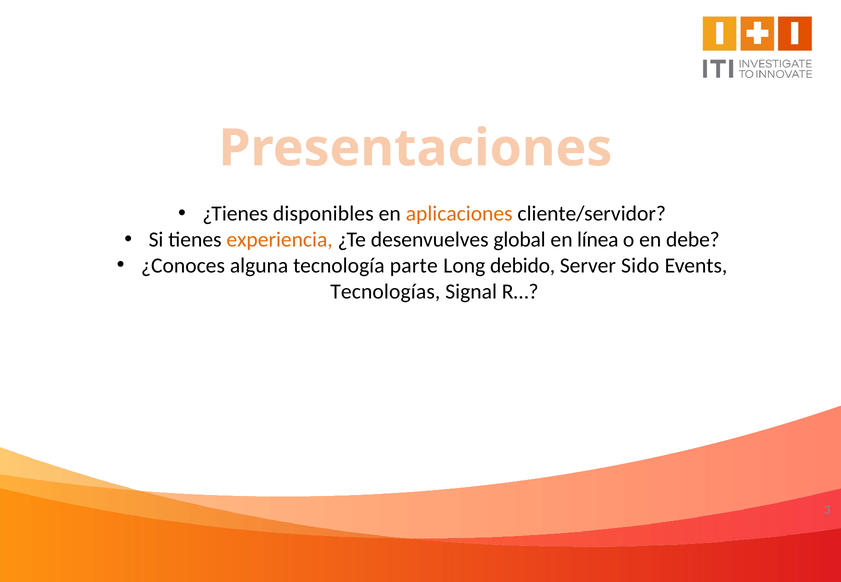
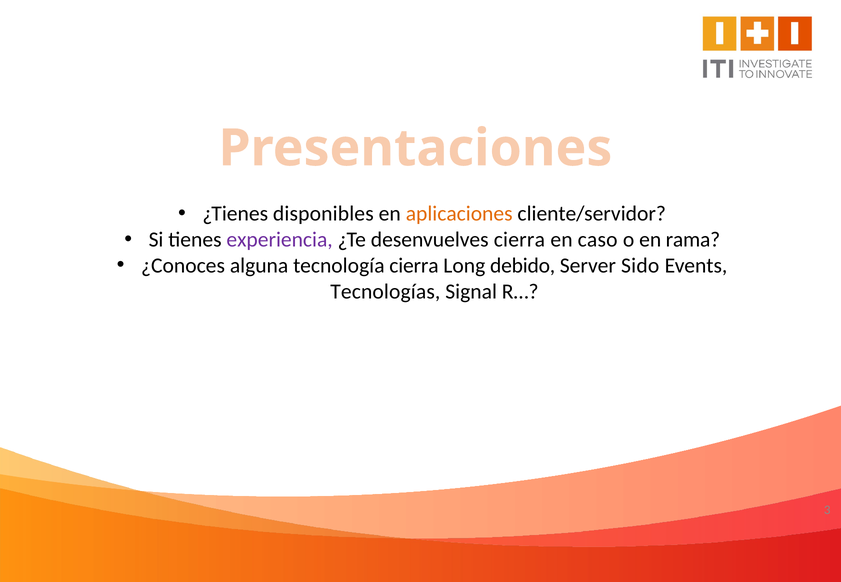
experiencia colour: orange -> purple (280, 240)
desenvuelves global: global -> cierra (519, 240)
línea: línea -> caso (598, 240)
debe: debe -> rama (693, 240)
tecnología parte: parte -> cierra (414, 266)
